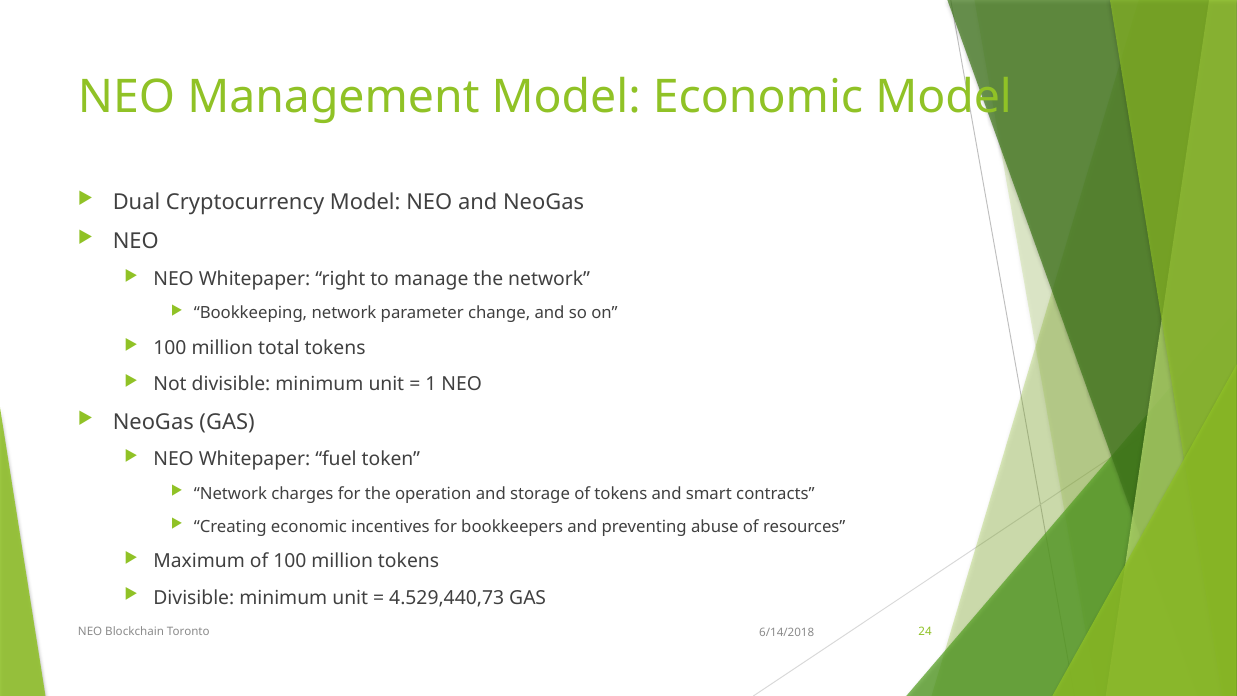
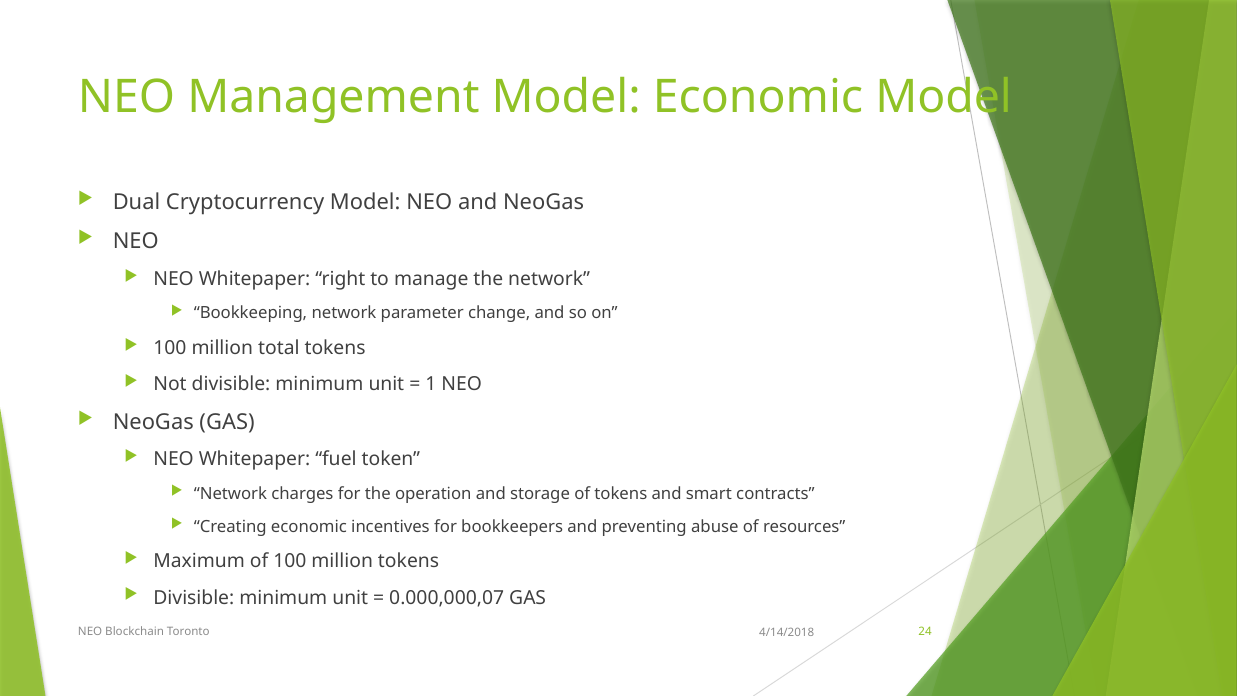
4.529,440,73: 4.529,440,73 -> 0.000,000,07 (447, 597)
6/14/2018: 6/14/2018 -> 4/14/2018 (787, 632)
